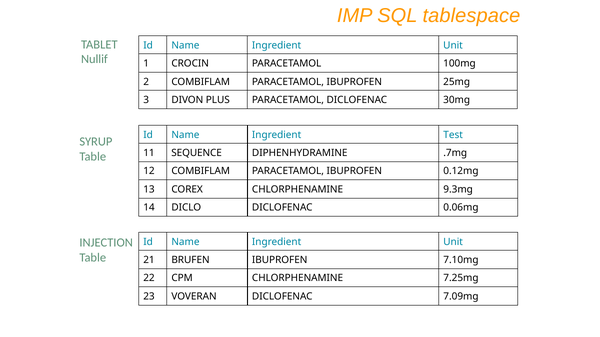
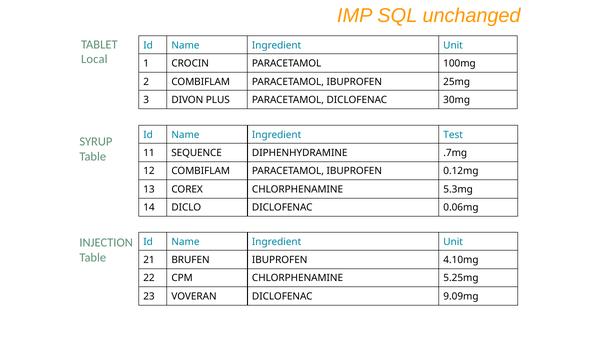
tablespace: tablespace -> unchanged (472, 16)
Nullif: Nullif -> Local (94, 59)
9.3mg: 9.3mg -> 5.3mg (458, 190)
7.10mg: 7.10mg -> 4.10mg (461, 260)
7.25mg: 7.25mg -> 5.25mg (461, 279)
7.09mg: 7.09mg -> 9.09mg (461, 297)
